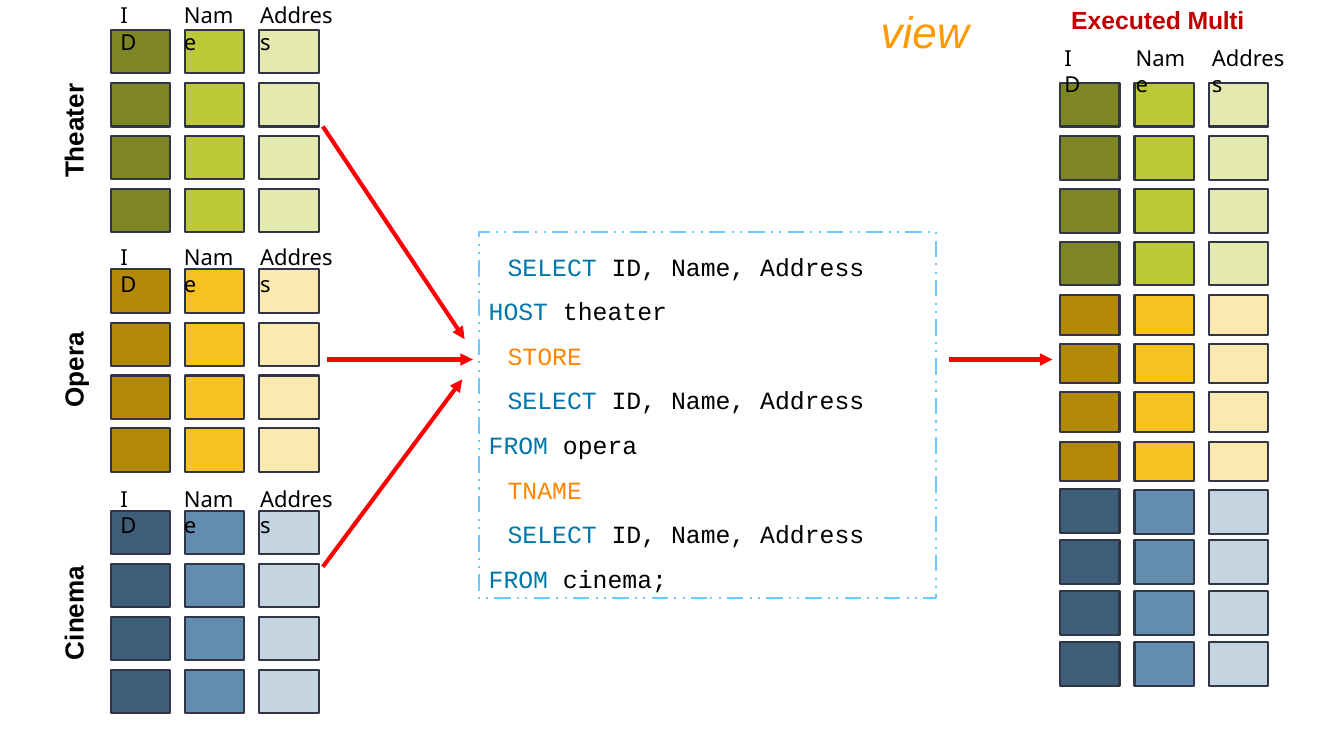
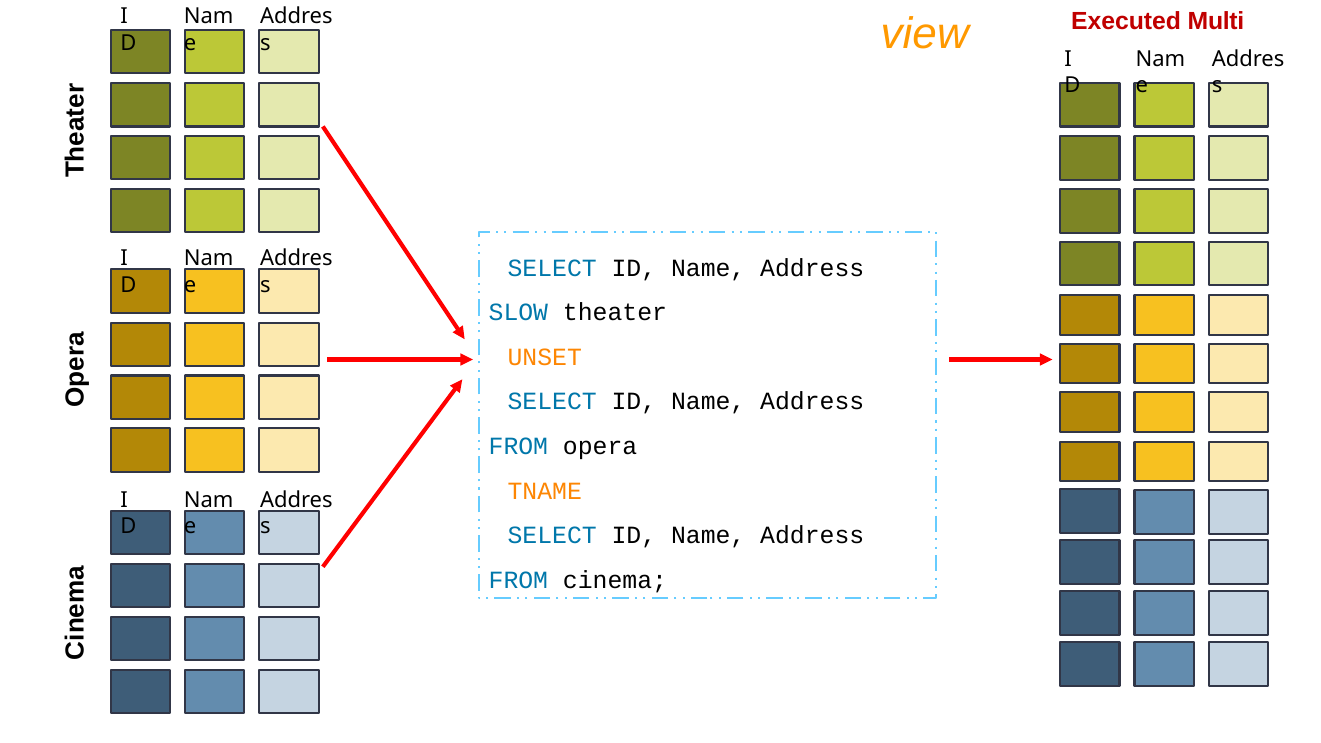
HOST: HOST -> SLOW (518, 313)
STORE: STORE -> UNSET (545, 357)
